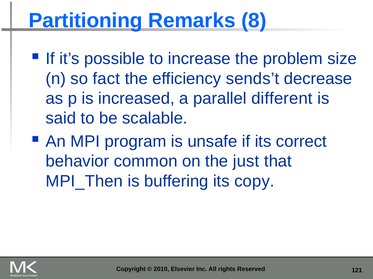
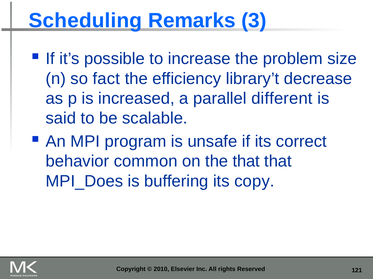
Partitioning: Partitioning -> Scheduling (85, 20)
8: 8 -> 3 (254, 20)
sends’t: sends’t -> library’t (253, 79)
the just: just -> that (246, 162)
MPI_Then: MPI_Then -> MPI_Does (84, 182)
